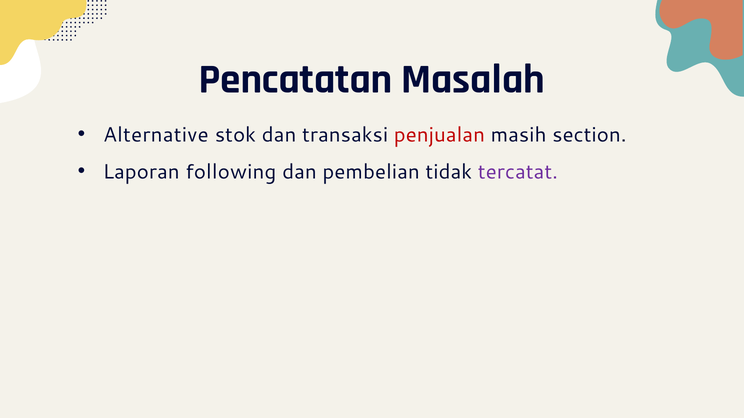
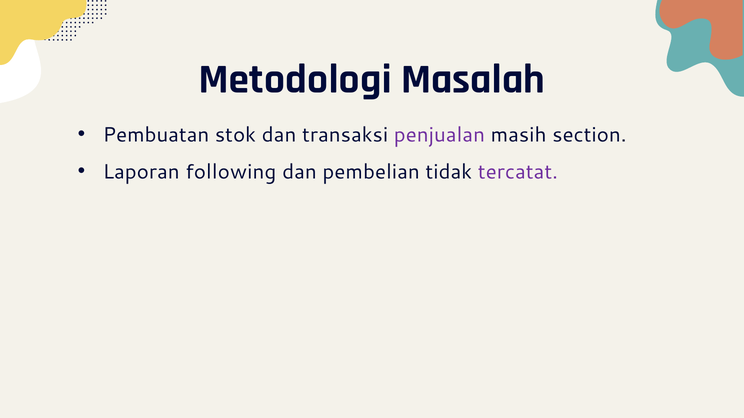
Pencatatan: Pencatatan -> Metodologi (295, 79)
Alternative: Alternative -> Pembuatan (156, 135)
penjualan colour: red -> purple (439, 135)
